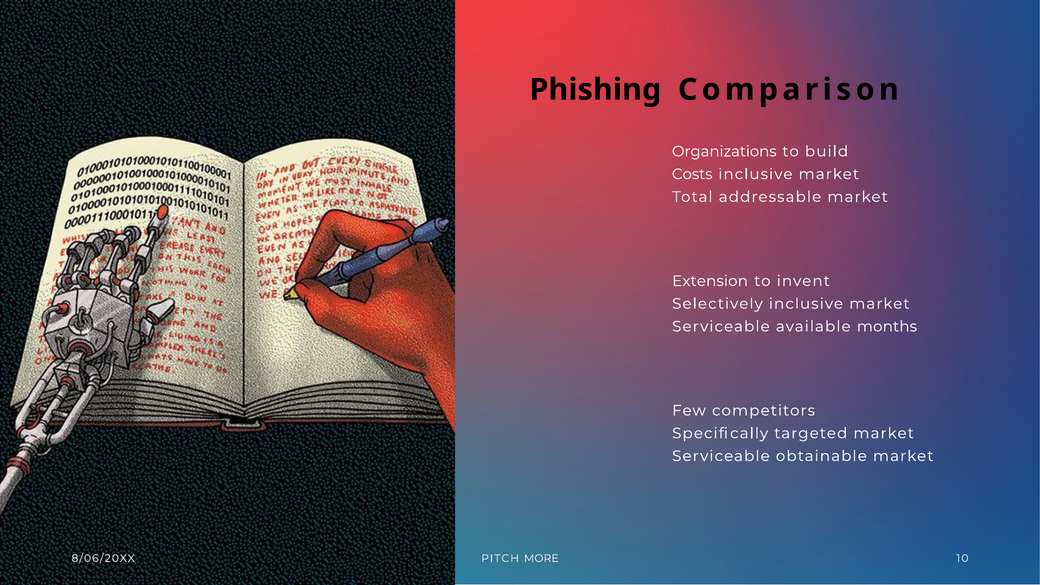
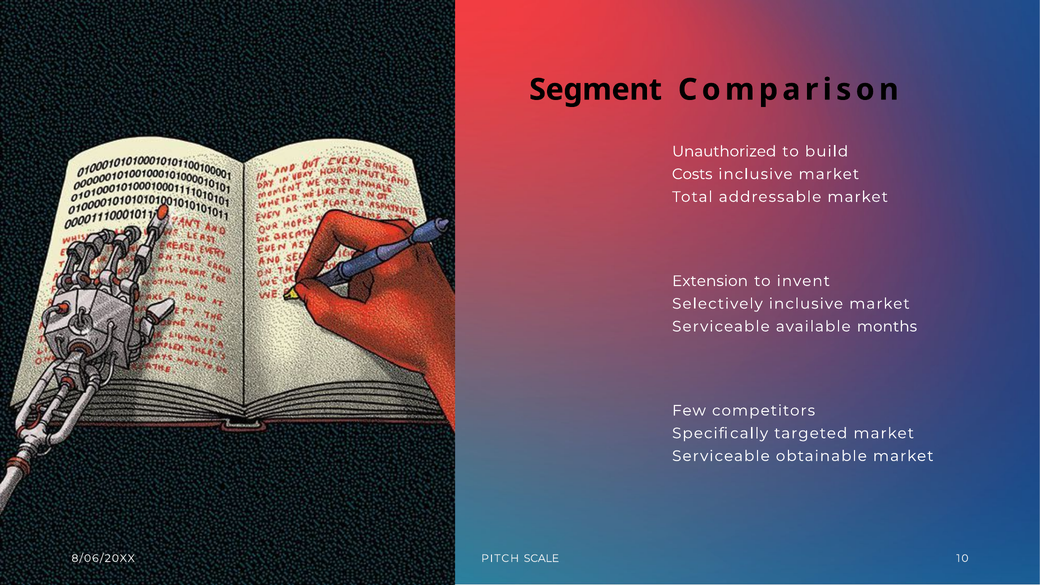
Phishing: Phishing -> Segment (596, 90)
Organizations: Organizations -> Unauthorized (724, 151)
MORE: MORE -> SCALE (541, 558)
